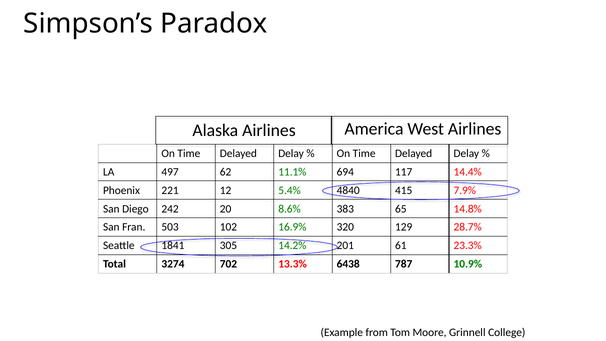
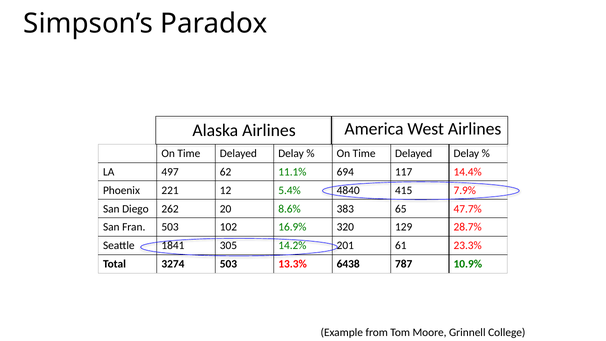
242: 242 -> 262 (170, 209)
14.8%: 14.8% -> 47.7% (468, 209)
3274 702: 702 -> 503 (228, 264)
